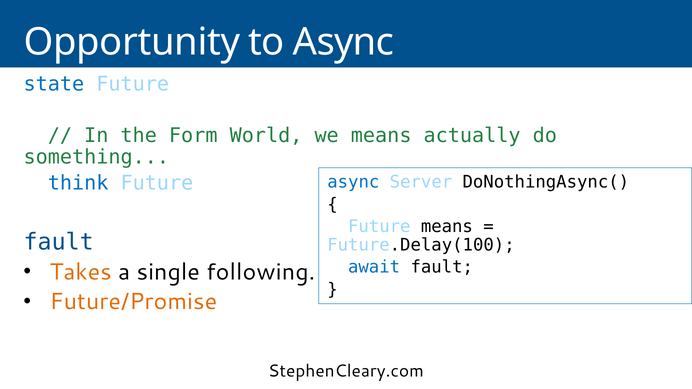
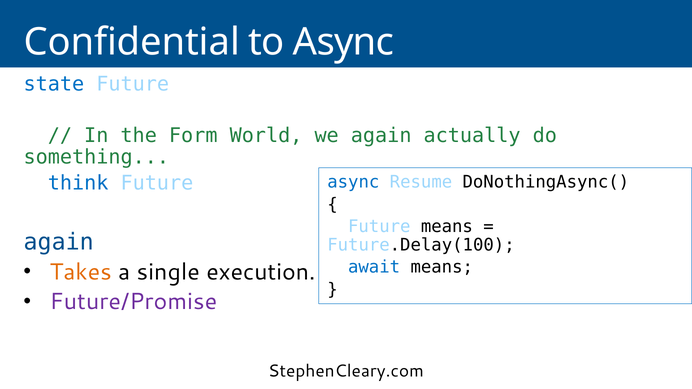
Opportunity: Opportunity -> Confidential (132, 42)
we means: means -> again (381, 136)
Server: Server -> Resume (421, 182)
fault: fault -> again (59, 242)
await fault: fault -> means (442, 267)
following: following -> execution (261, 272)
Future/Promise colour: orange -> purple (133, 302)
